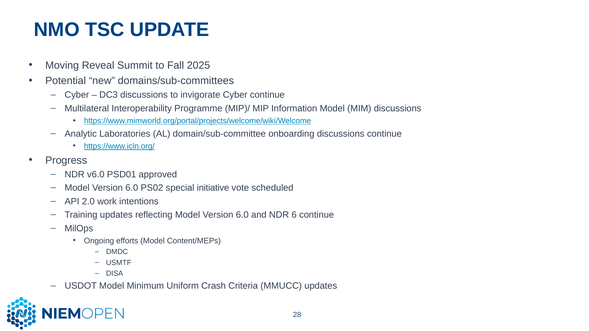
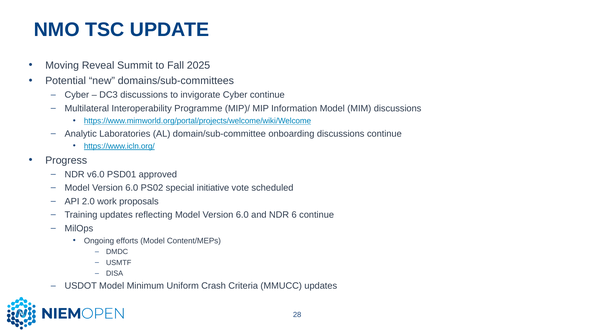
intentions: intentions -> proposals (139, 202)
